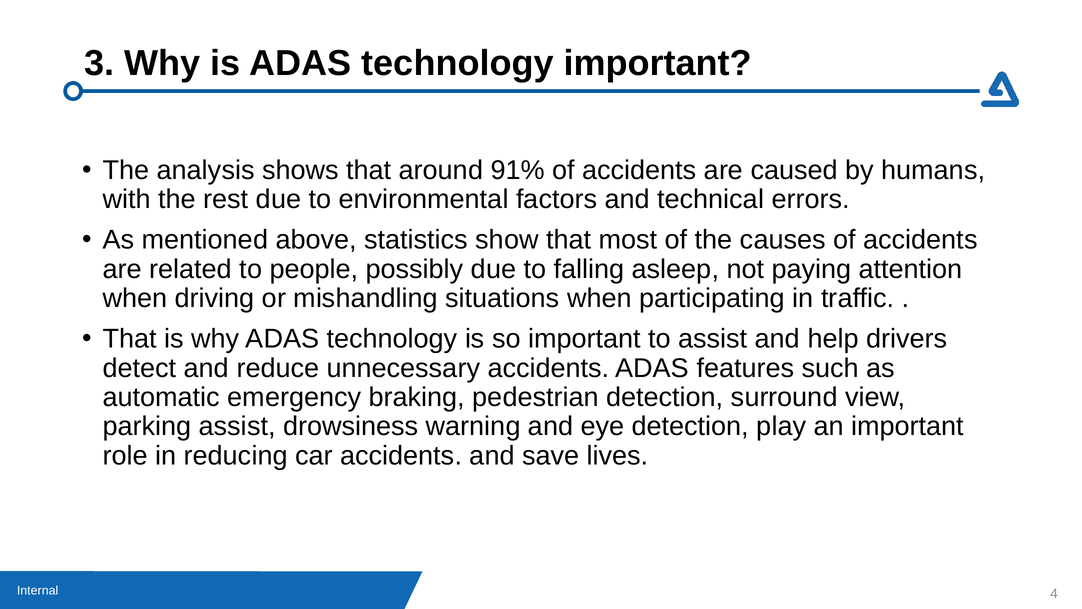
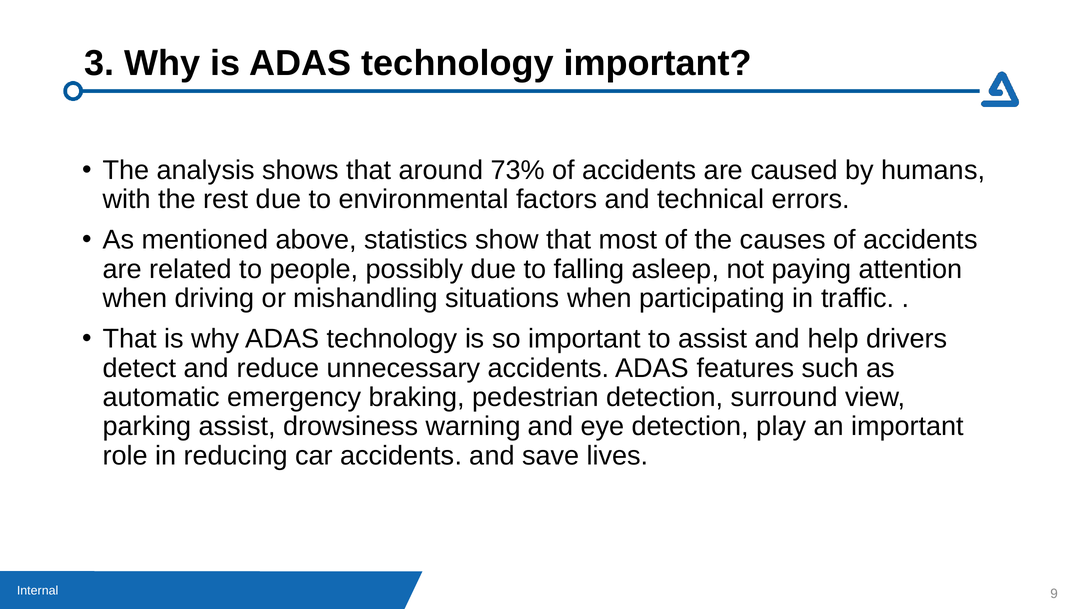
91%: 91% -> 73% (518, 170)
4: 4 -> 9 (1054, 593)
